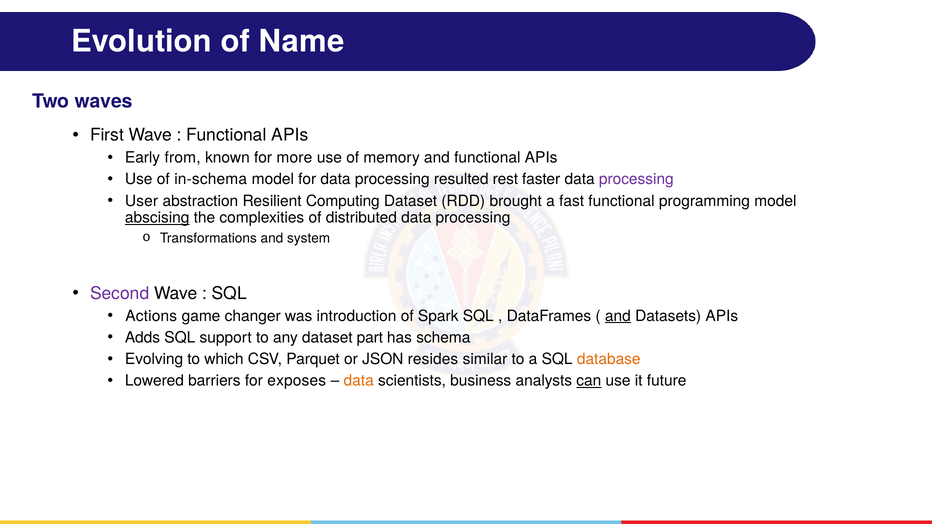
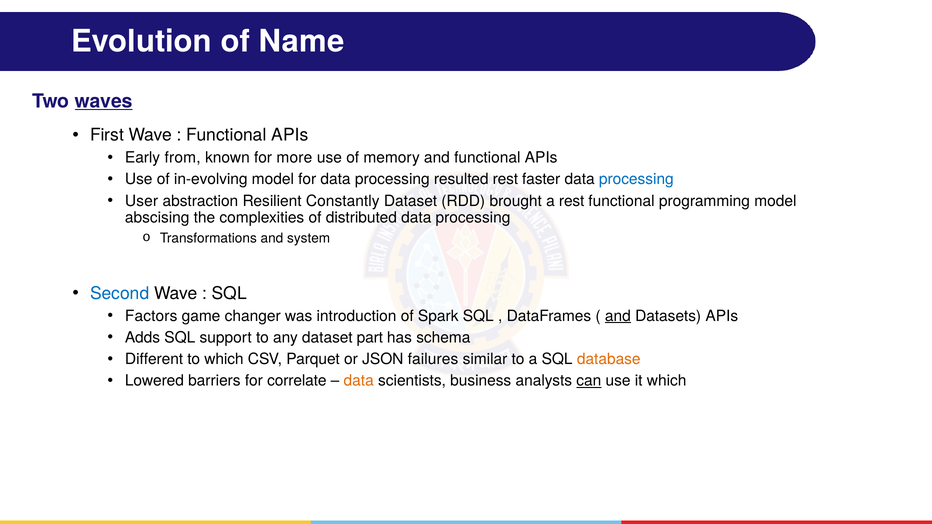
waves underline: none -> present (104, 101)
in-schema: in-schema -> in-evolving (211, 179)
processing colour: purple -> blue (636, 179)
Computing: Computing -> Constantly (343, 201)
a fast: fast -> rest (572, 201)
abscising underline: present -> none (157, 218)
Second colour: purple -> blue (120, 293)
Actions: Actions -> Factors (151, 316)
Evolving: Evolving -> Different (154, 359)
resides: resides -> failures (433, 359)
exposes: exposes -> correlate (297, 381)
it future: future -> which (667, 381)
